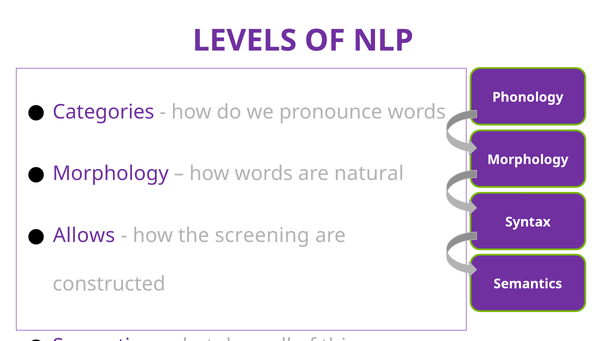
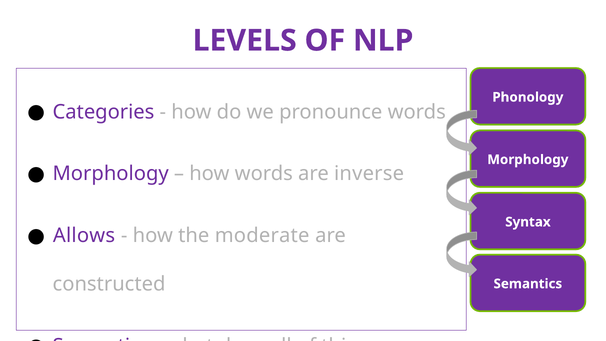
natural: natural -> inverse (369, 174)
screening: screening -> moderate (262, 236)
